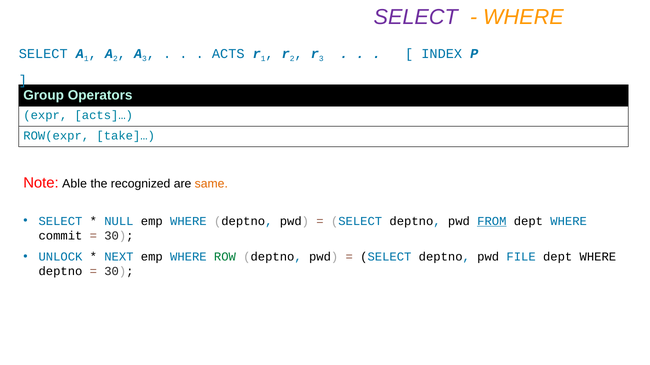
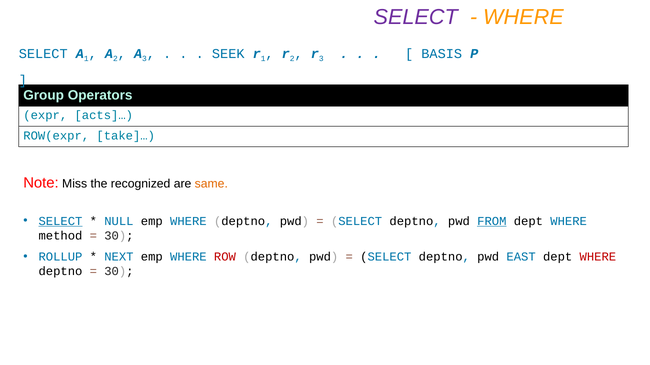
ACTS: ACTS -> SEEK (228, 54)
INDEX: INDEX -> BASIS (442, 54)
Able: Able -> Miss (75, 184)
SELECT underline: none -> present (60, 221)
commit: commit -> method (60, 236)
UNLOCK: UNLOCK -> ROLLUP (60, 257)
ROW colour: green -> red (225, 257)
FILE: FILE -> EAST (521, 257)
WHERE colour: black -> red (598, 257)
